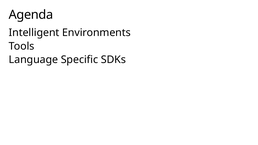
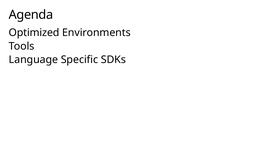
Intelligent: Intelligent -> Optimized (34, 33)
